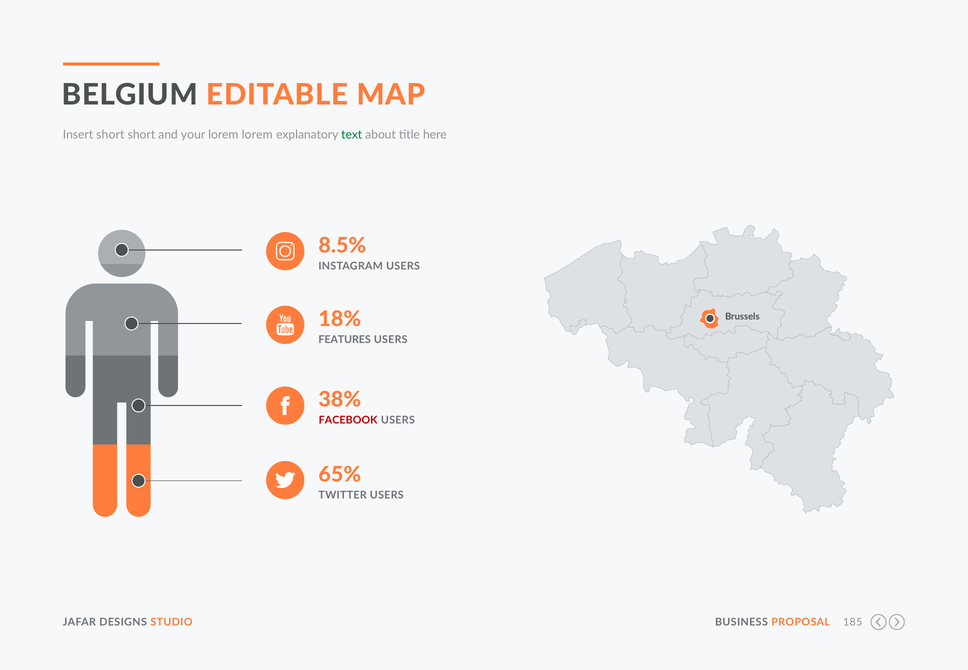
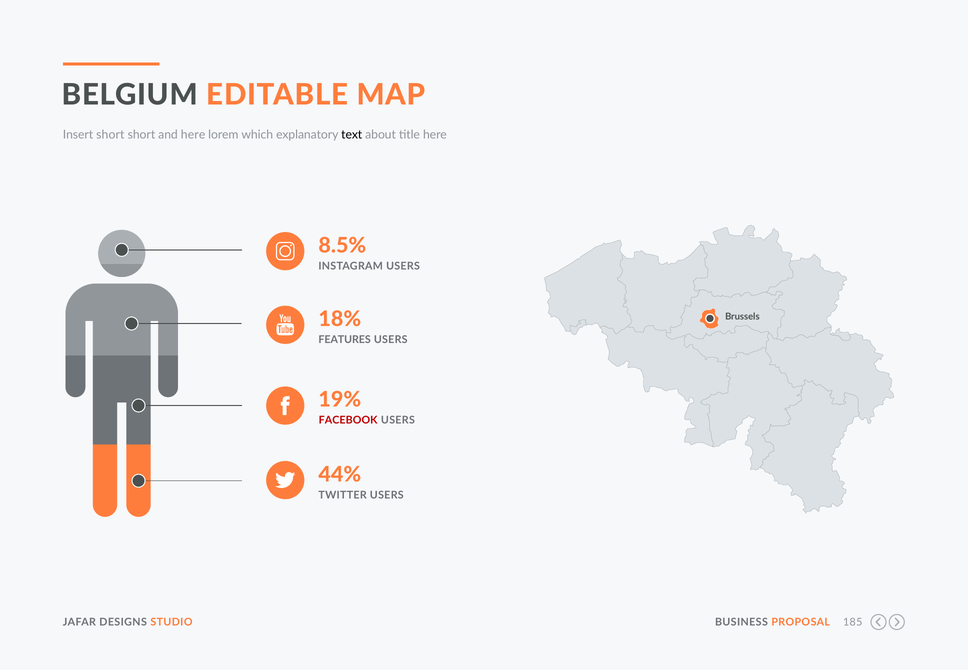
and your: your -> here (193, 135)
lorem lorem: lorem -> which (257, 135)
text colour: green -> black (352, 135)
38%: 38% -> 19% (340, 400)
65%: 65% -> 44% (340, 475)
